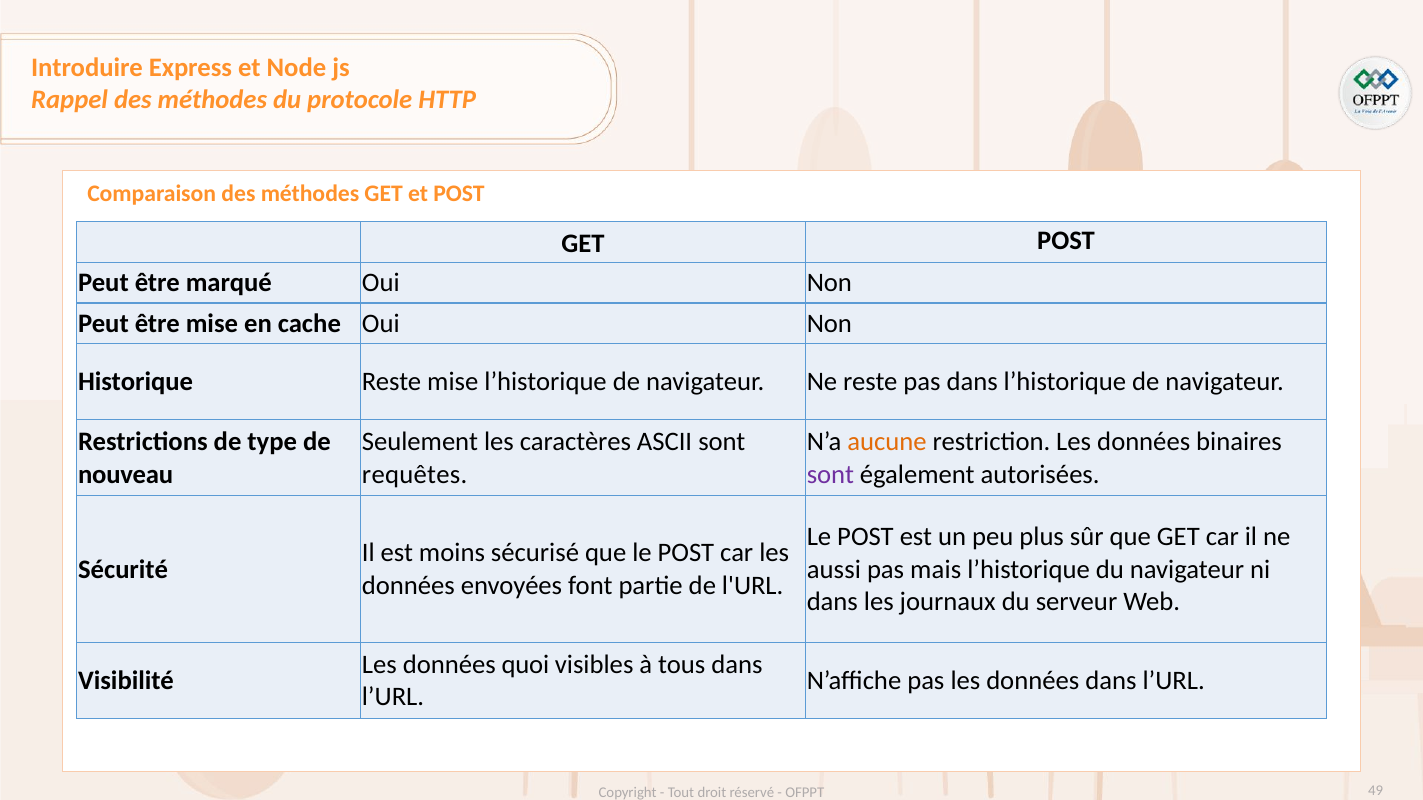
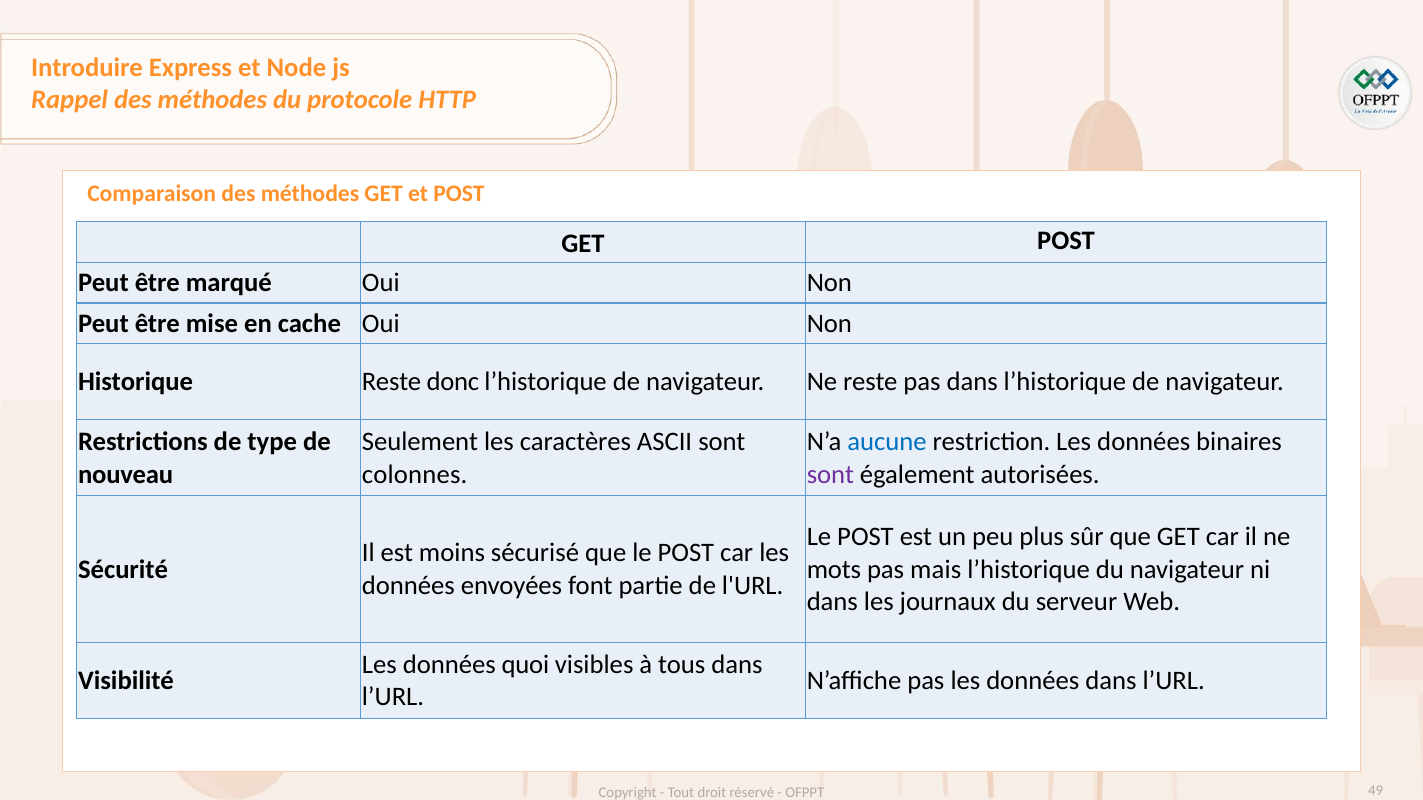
Reste mise: mise -> donc (453, 382)
aucune colour: orange -> blue (887, 442)
requêtes: requêtes -> colonnes (415, 475)
aussi: aussi -> mots (834, 570)
